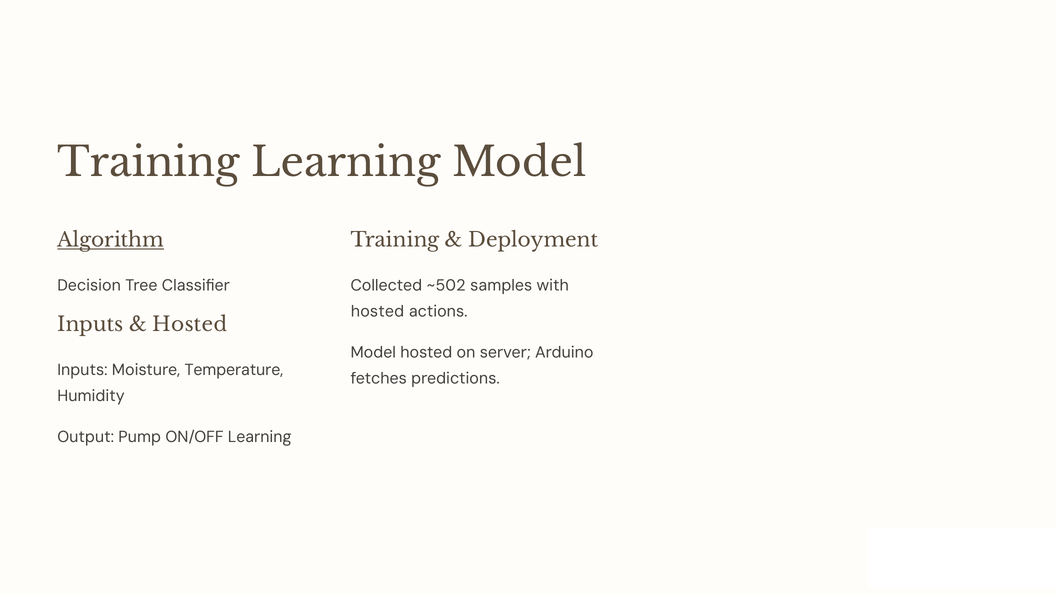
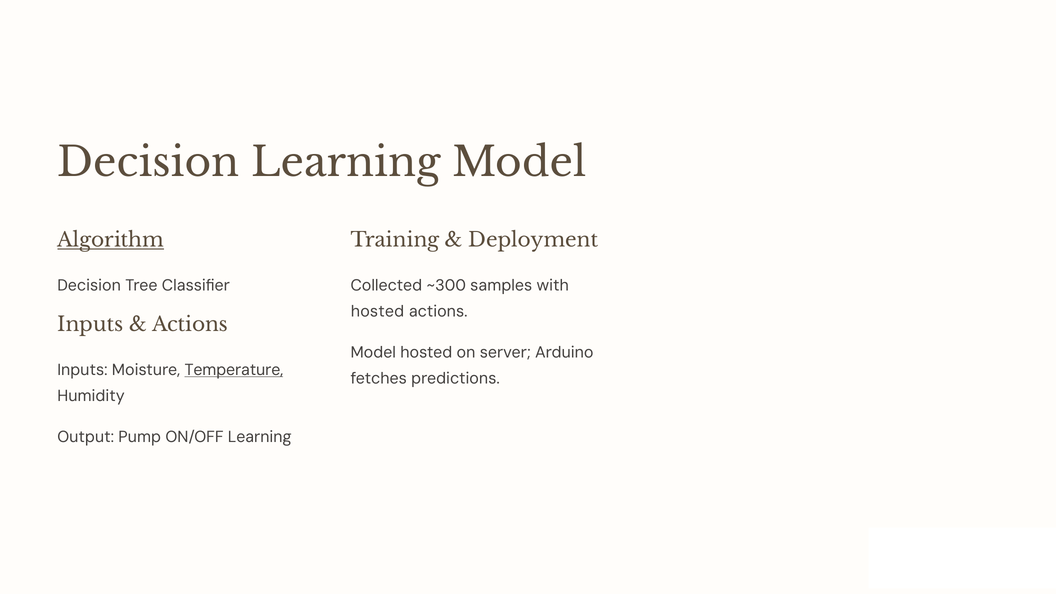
Training: Training -> Decision (148, 163)
~502: ~502 -> ~300 (446, 285)
Hosted: Hosted -> Actions (190, 325)
Temperature underline: none -> present (234, 370)
